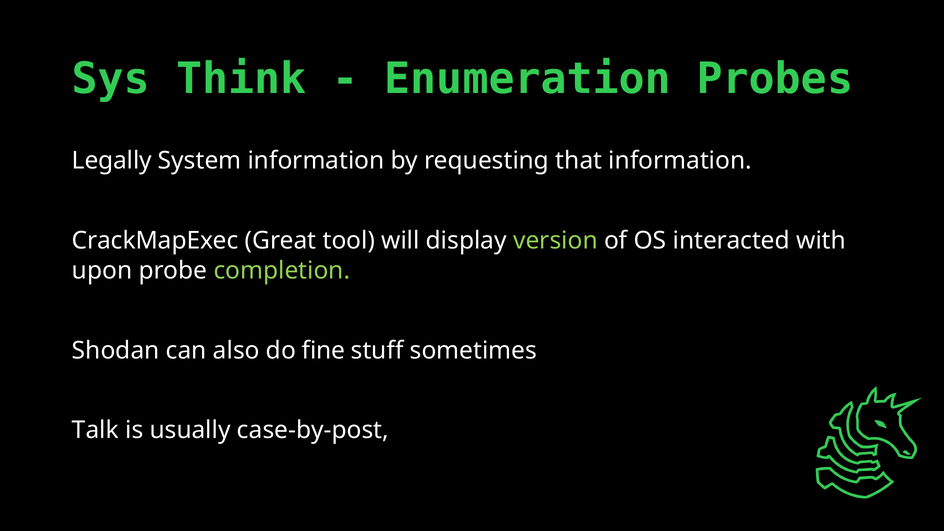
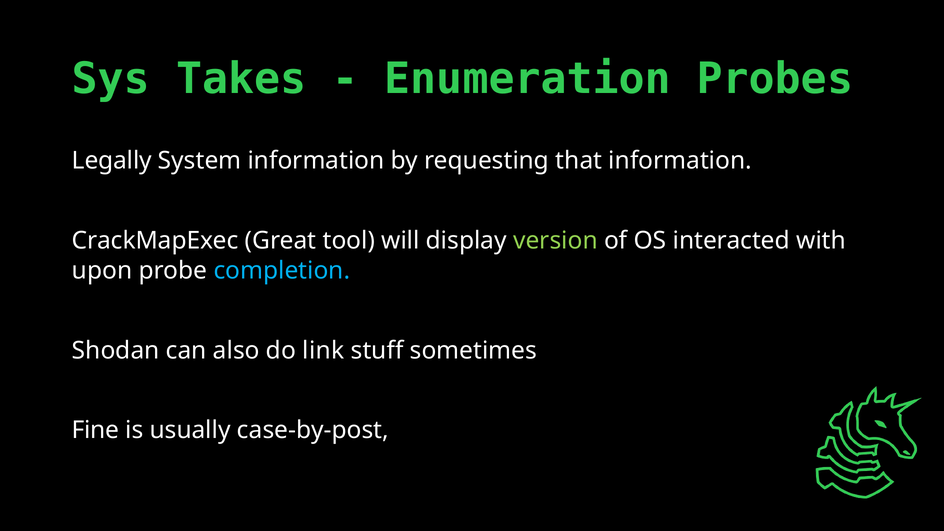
Think: Think -> Takes (241, 79)
completion colour: light green -> light blue (282, 271)
fine: fine -> link (323, 350)
Talk: Talk -> Fine (95, 430)
